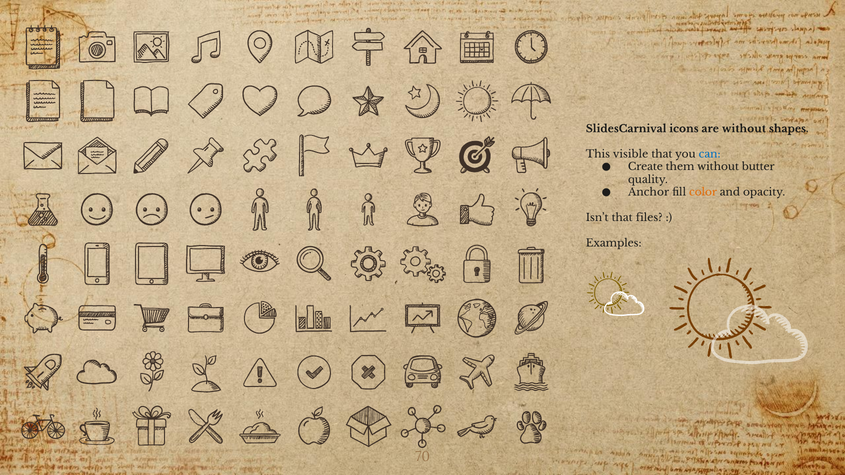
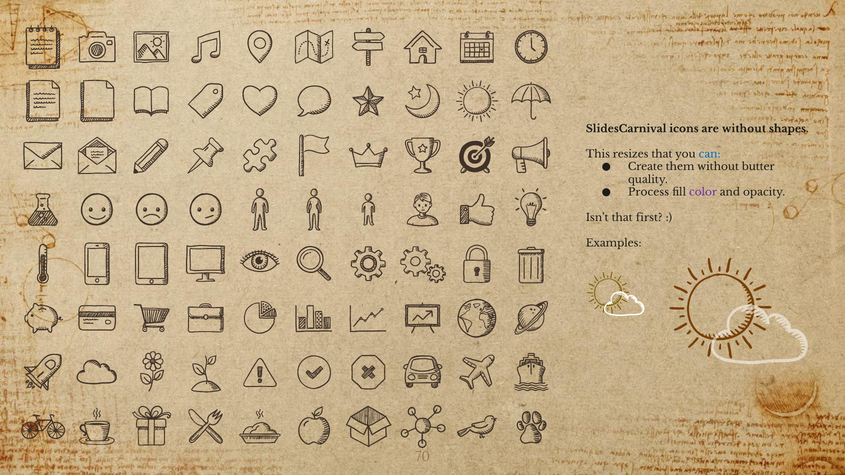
visible: visible -> resizes (631, 154)
Anchor: Anchor -> Process (649, 192)
color colour: orange -> purple (703, 192)
files: files -> first (649, 218)
